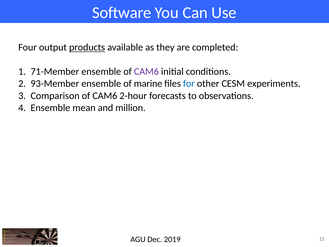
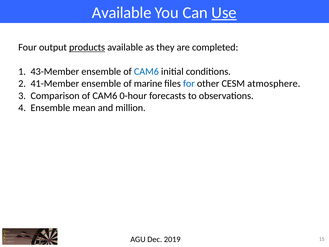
Software: Software -> Available (122, 13)
Use underline: none -> present (224, 13)
71-Member: 71-Member -> 43-Member (55, 71)
CAM6 colour: purple -> blue (146, 71)
93-Member: 93-Member -> 41-Member (55, 84)
experiments: experiments -> atmosphere (274, 84)
2-hour: 2-hour -> 0-hour (133, 96)
